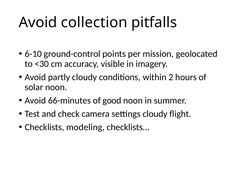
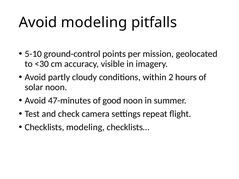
Avoid collection: collection -> modeling (94, 22)
6-10: 6-10 -> 5-10 (33, 54)
66-minutes: 66-minutes -> 47-minutes (69, 101)
settings cloudy: cloudy -> repeat (155, 114)
